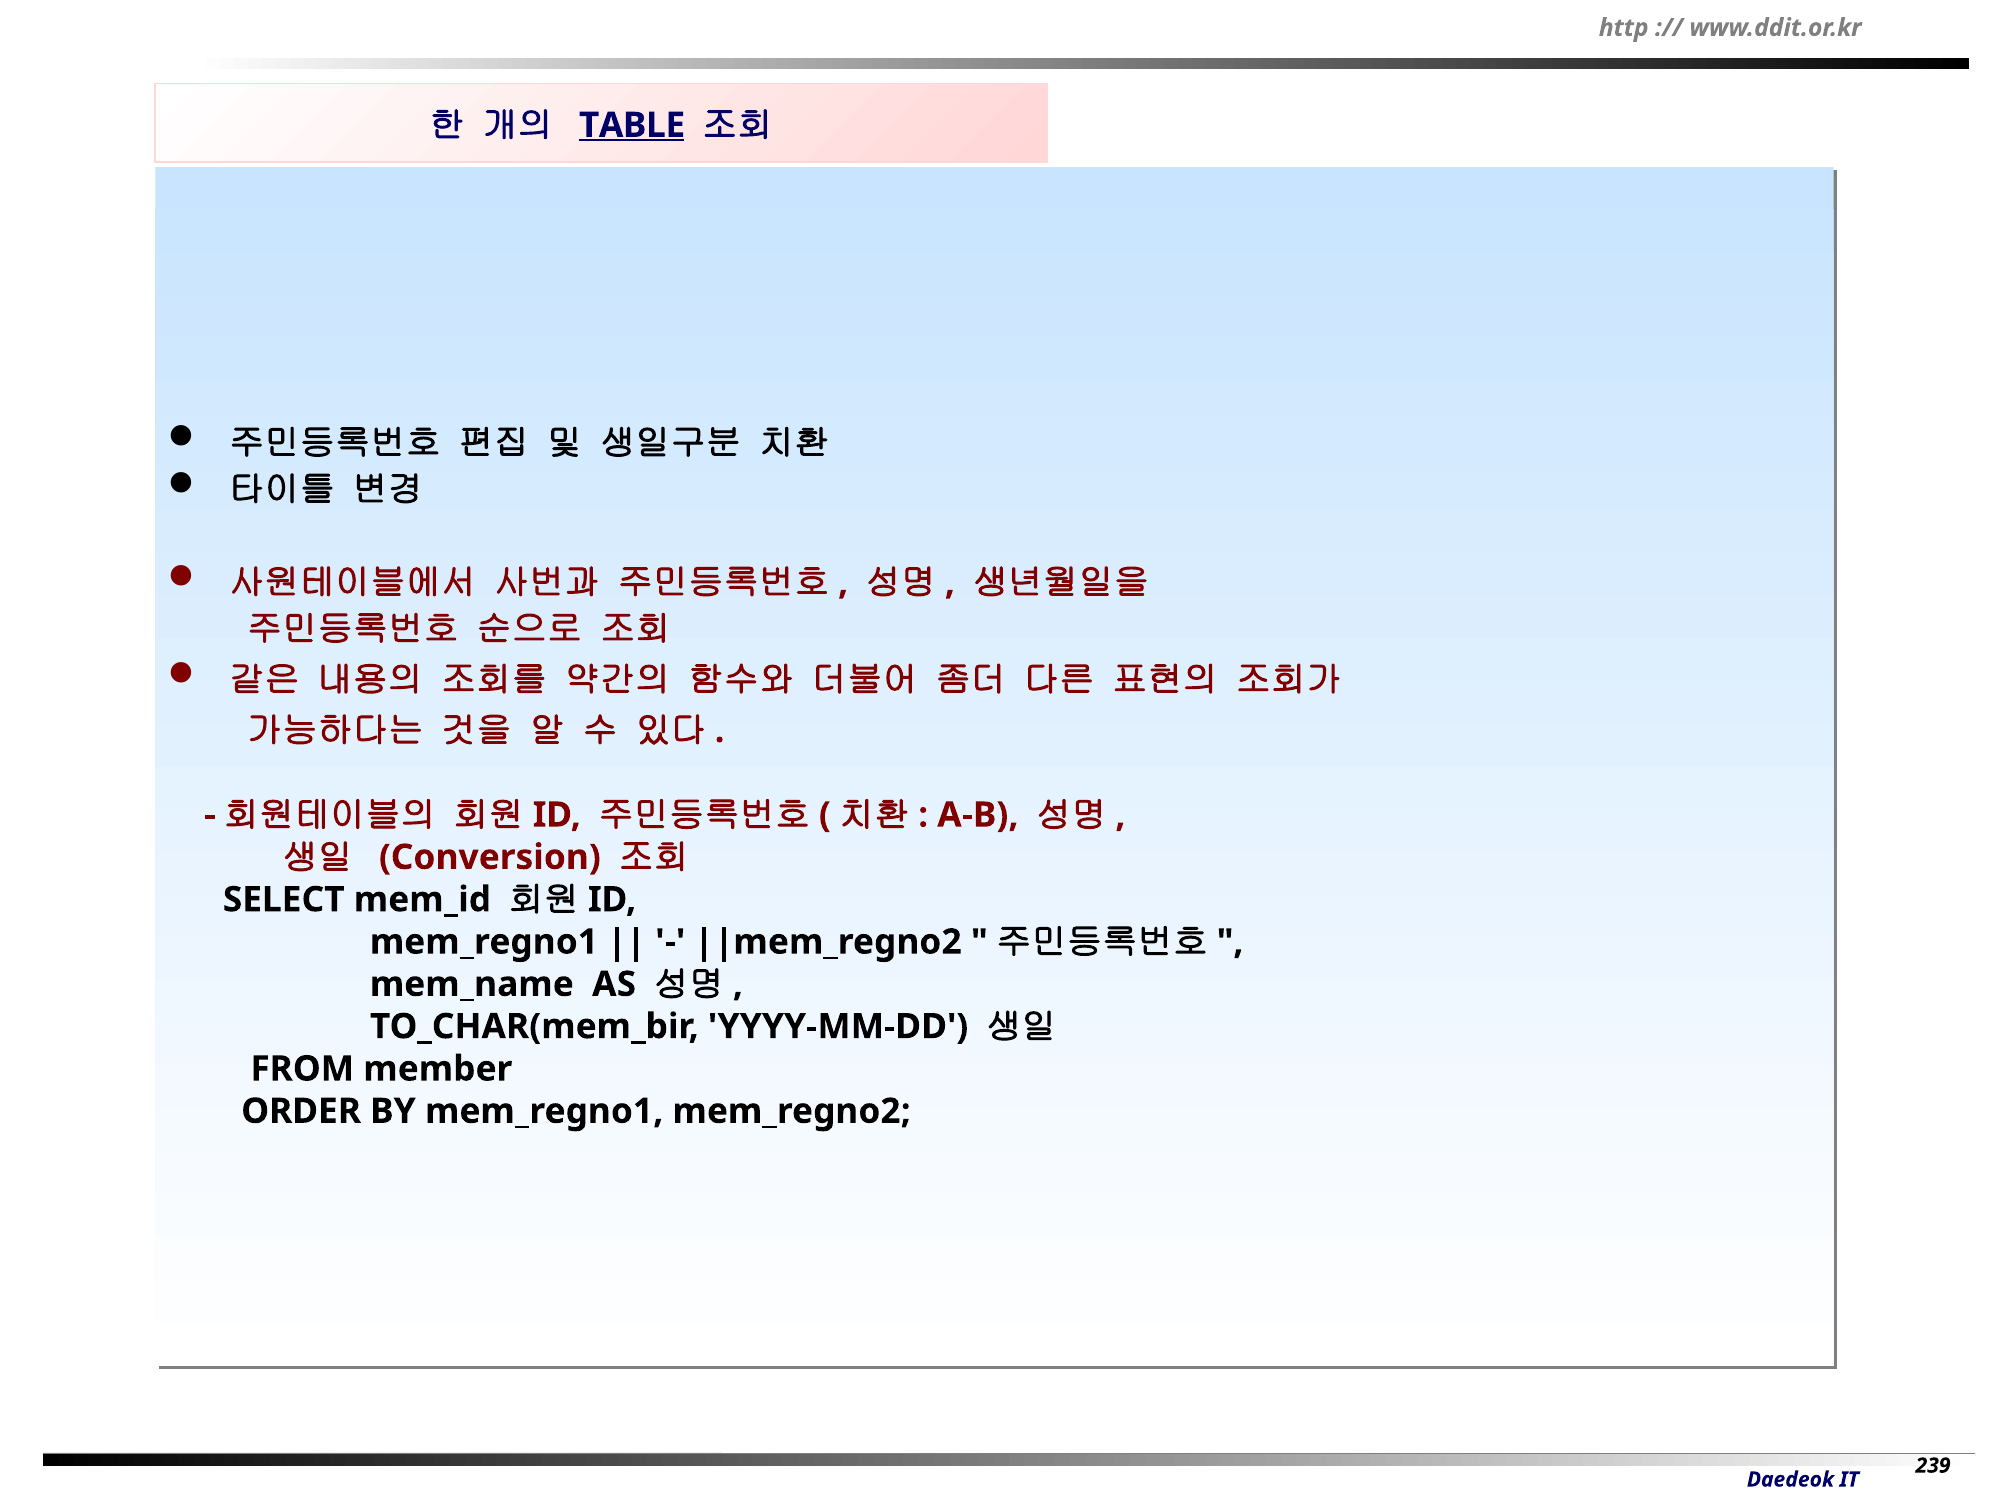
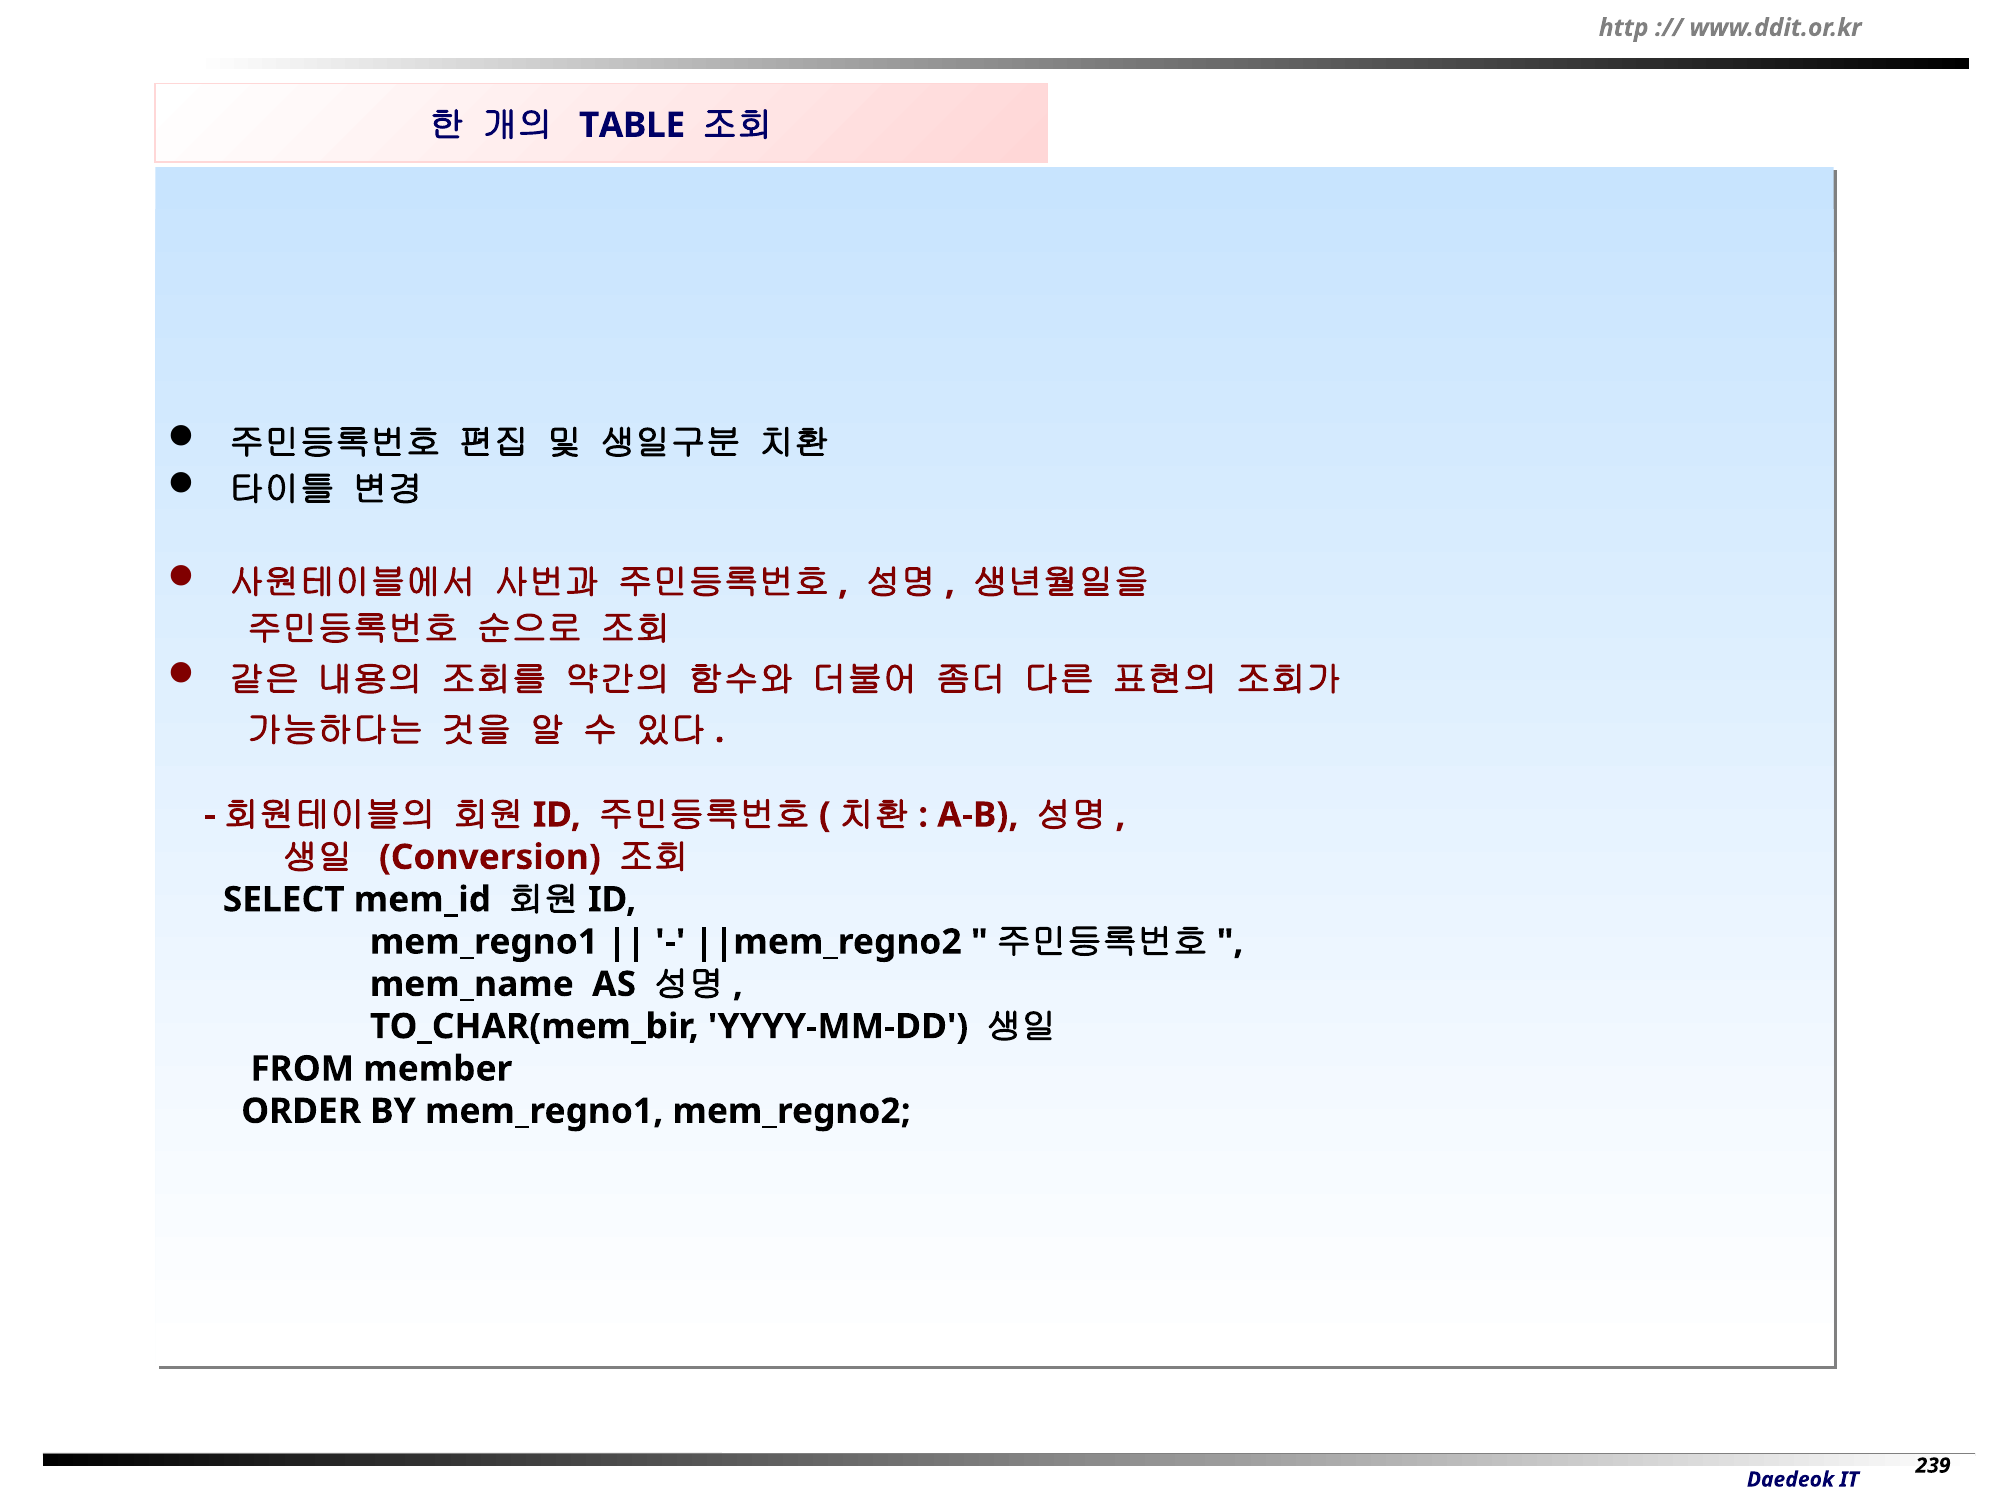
TABLE underline: present -> none (632, 125)
